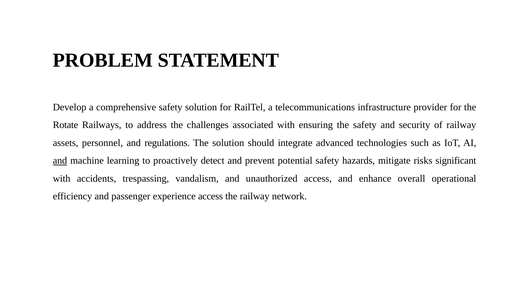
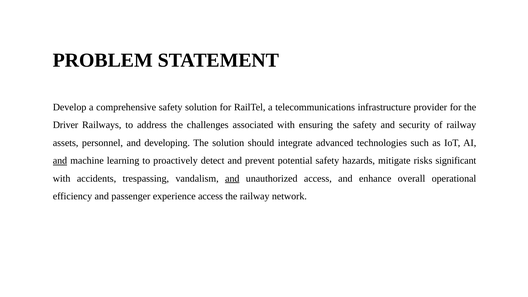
Rotate: Rotate -> Driver (66, 125)
regulations: regulations -> developing (167, 143)
and underline: none -> present (232, 178)
